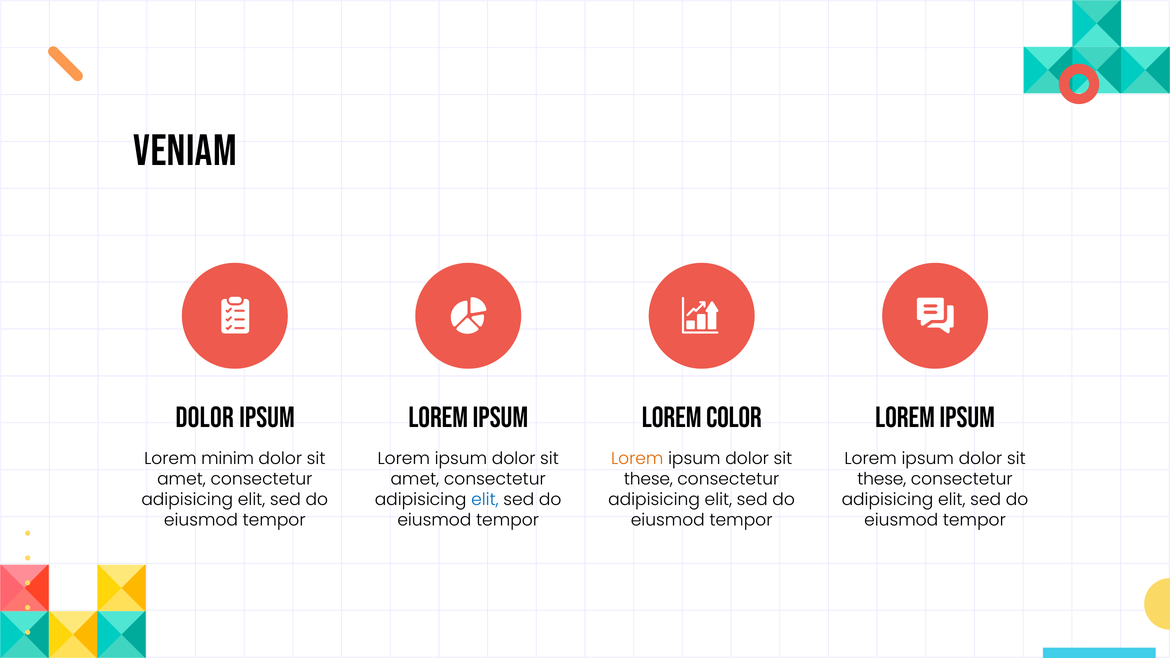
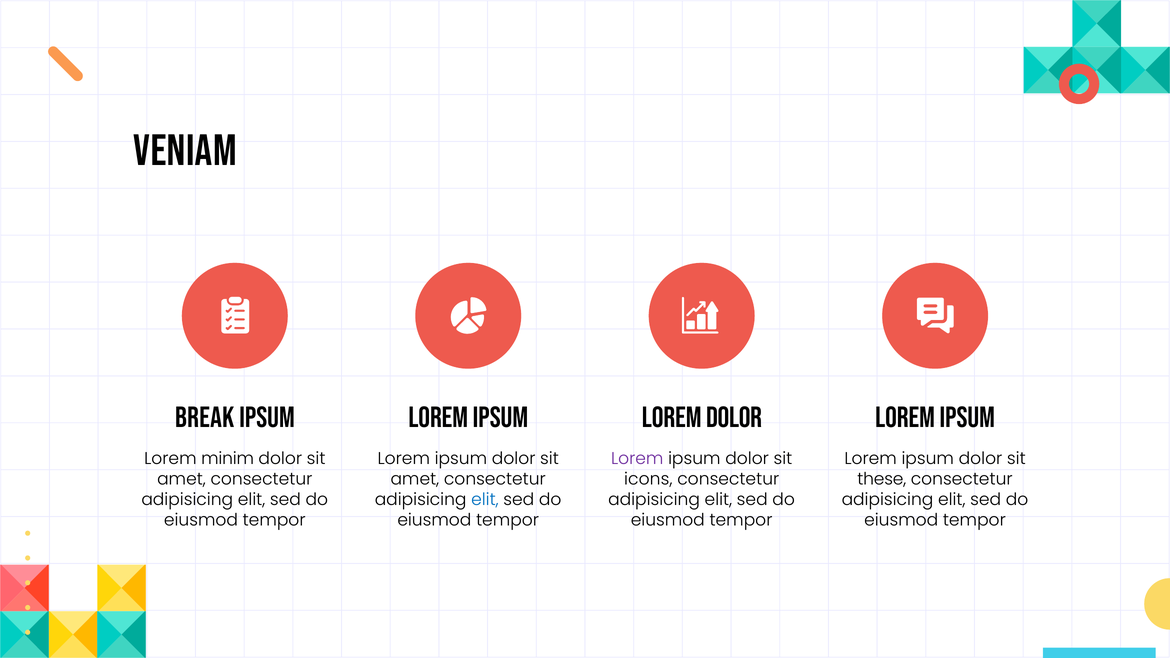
Dolor: Dolor -> Break (205, 418)
Lorem color: color -> dolor (734, 418)
Lorem colour: orange -> purple (637, 459)
these: these -> icons (648, 479)
